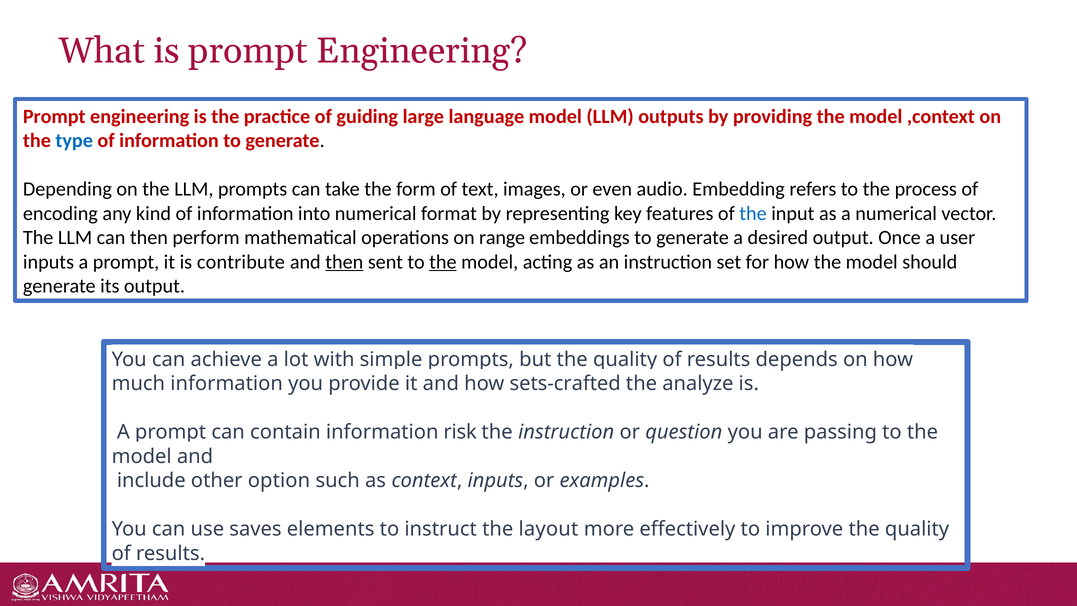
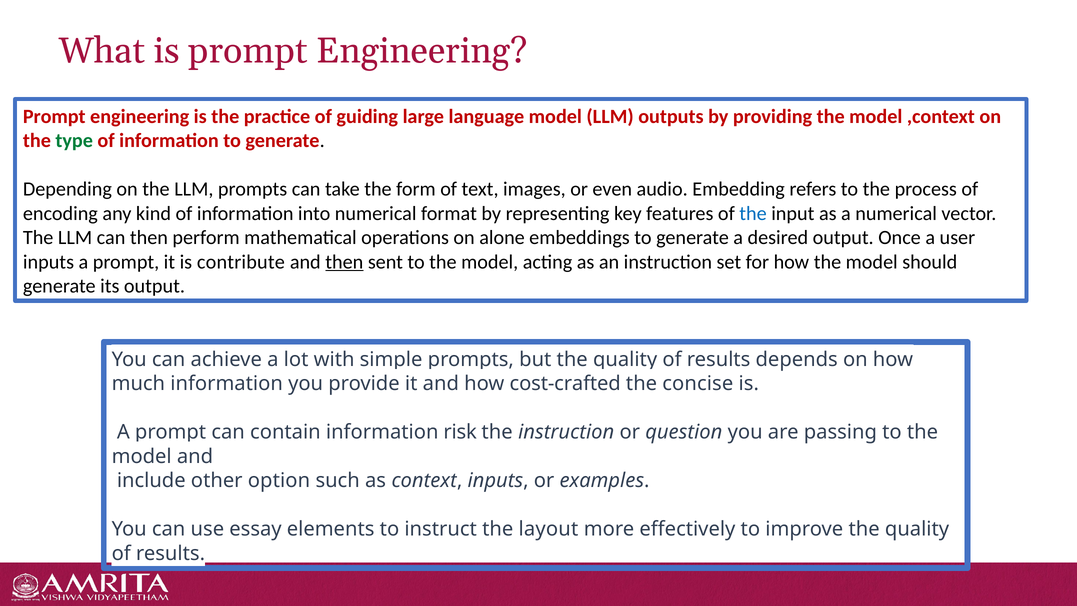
type colour: blue -> green (74, 141)
range: range -> alone (502, 238)
the underline: present -> none (443, 262)
sets-crafted: sets-crafted -> cost-crafted (565, 384)
analyze: analyze -> concise (698, 384)
saves: saves -> essay (256, 529)
